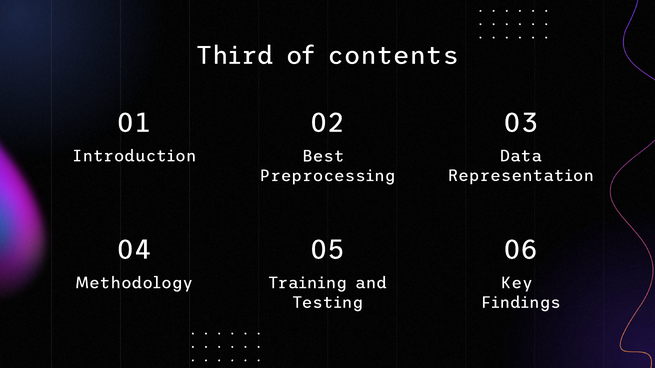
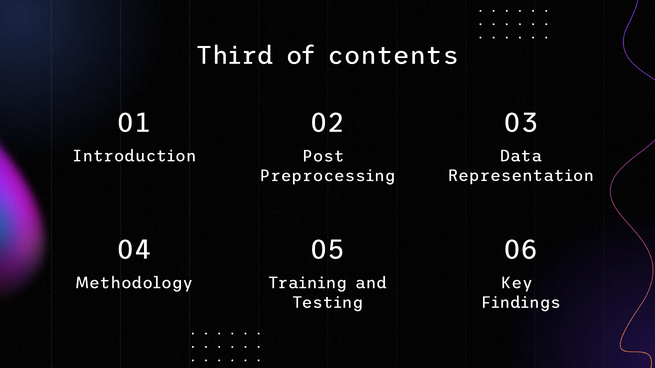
Best: Best -> Post (323, 156)
